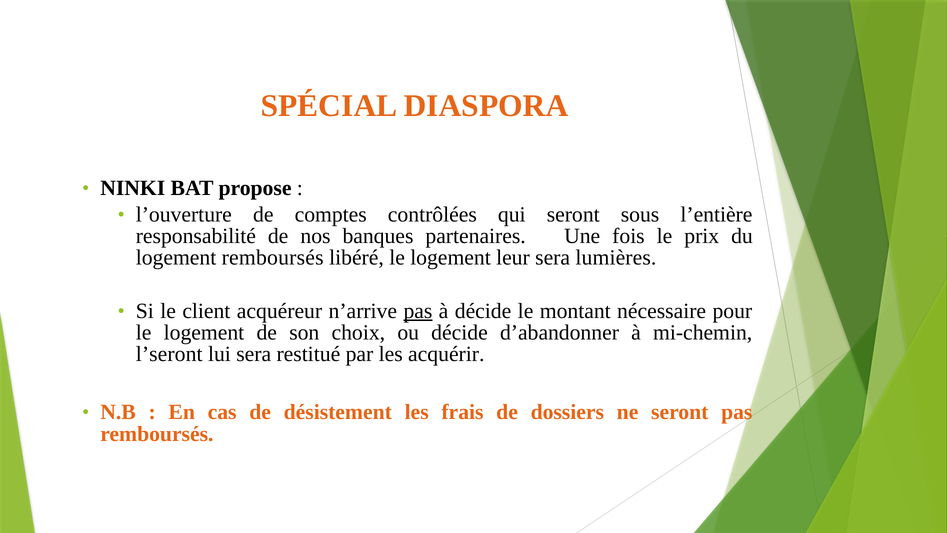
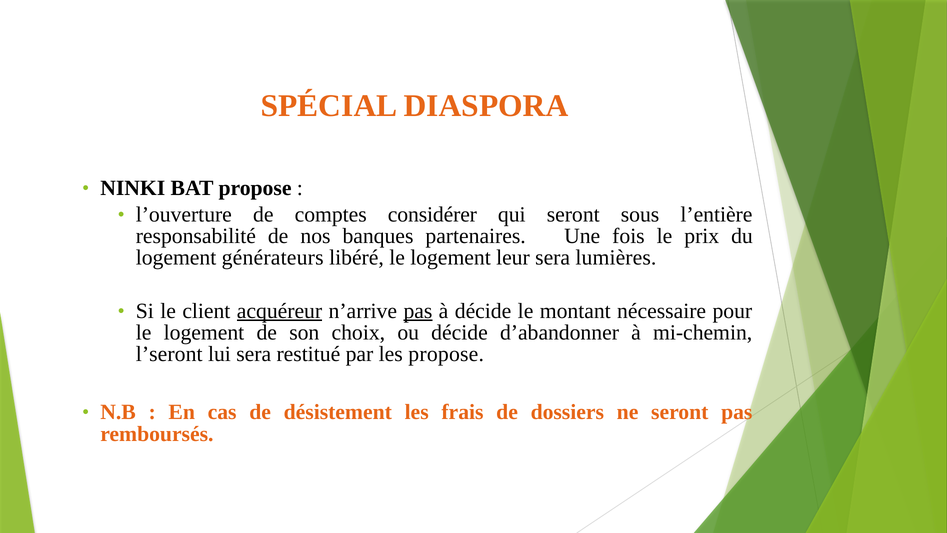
contrôlées: contrôlées -> considérer (432, 214)
logement remboursés: remboursés -> générateurs (273, 258)
acquéreur underline: none -> present (280, 311)
les acquérir: acquérir -> propose (446, 354)
